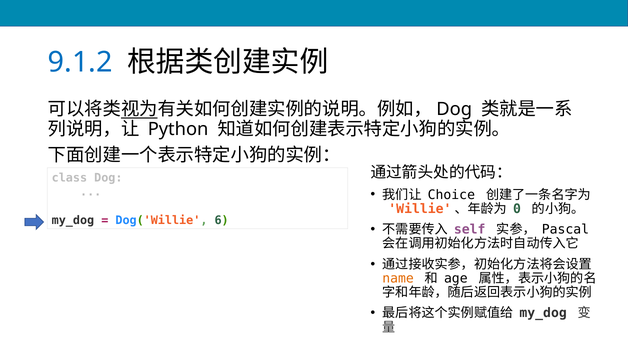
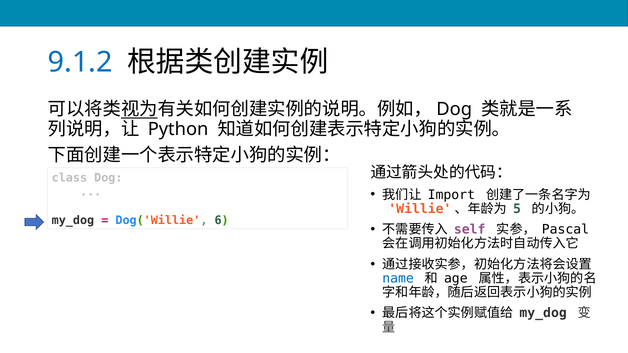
Choice: Choice -> Import (451, 195)
0: 0 -> 5 (517, 209)
name colour: orange -> blue (398, 279)
